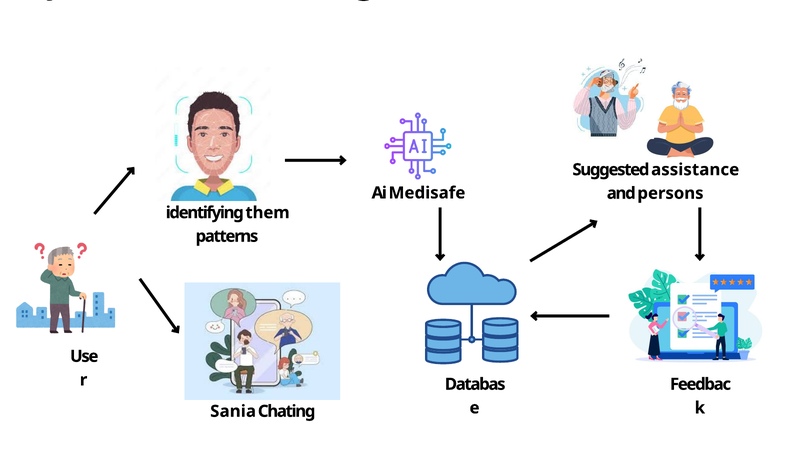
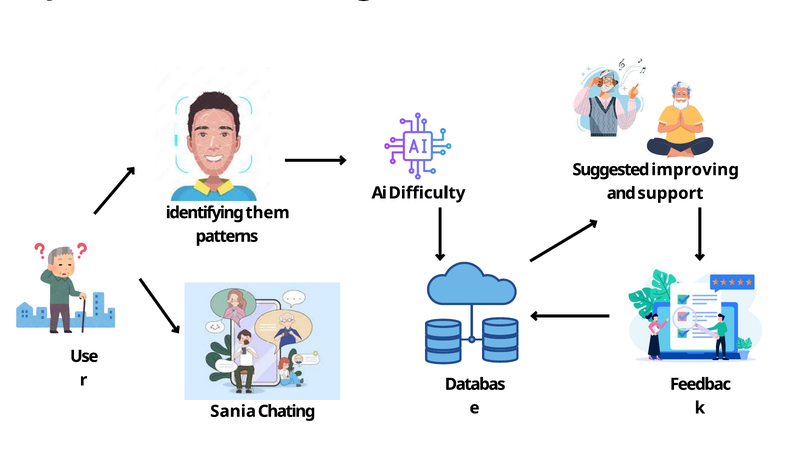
assistance: assistance -> improving (695, 170)
Medisafe: Medisafe -> Difficulty (427, 193)
persons: persons -> support (670, 193)
